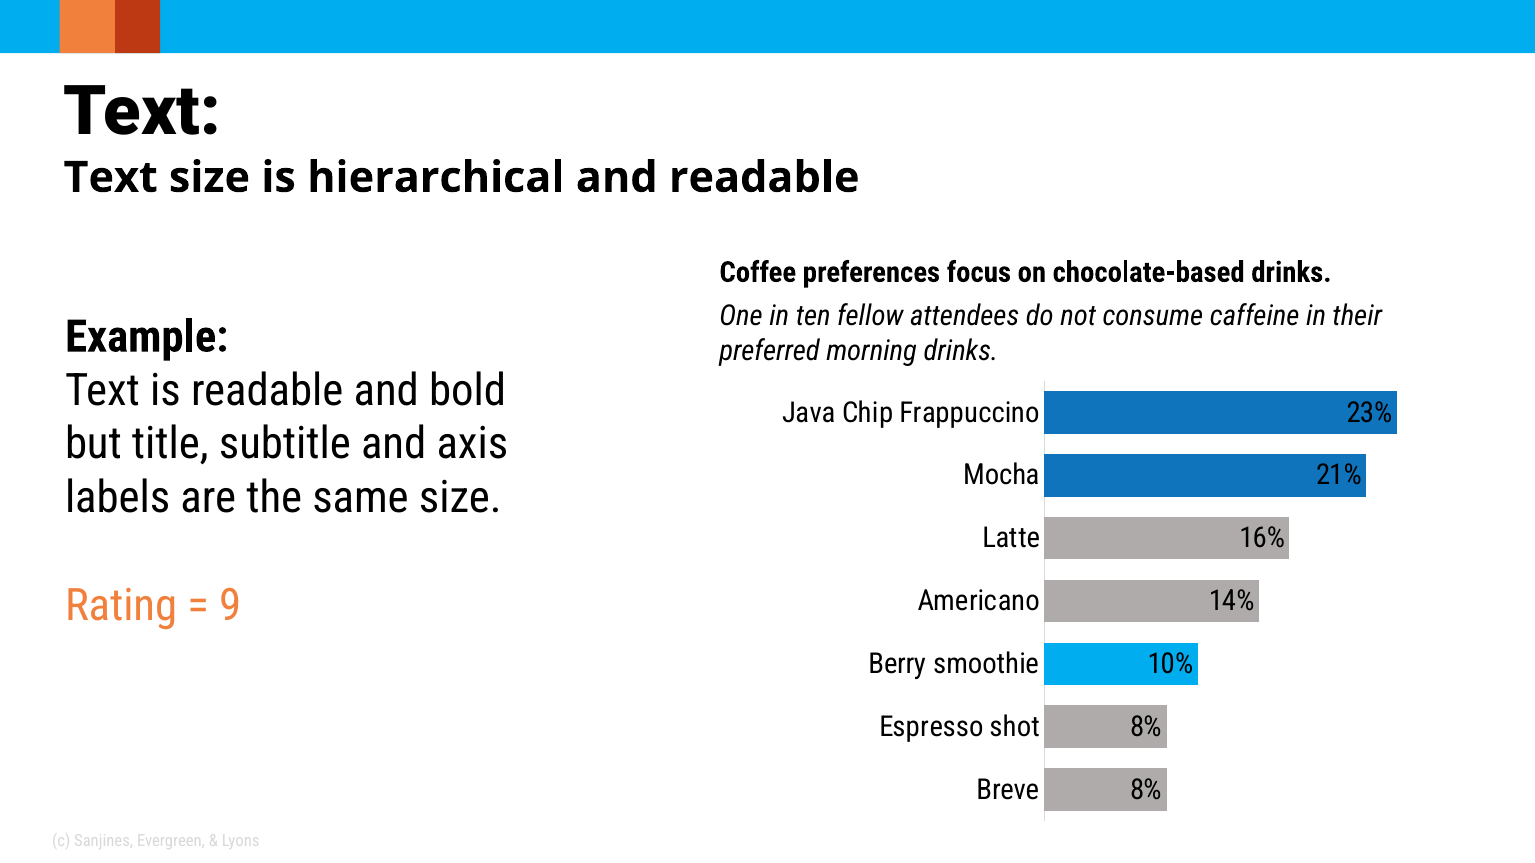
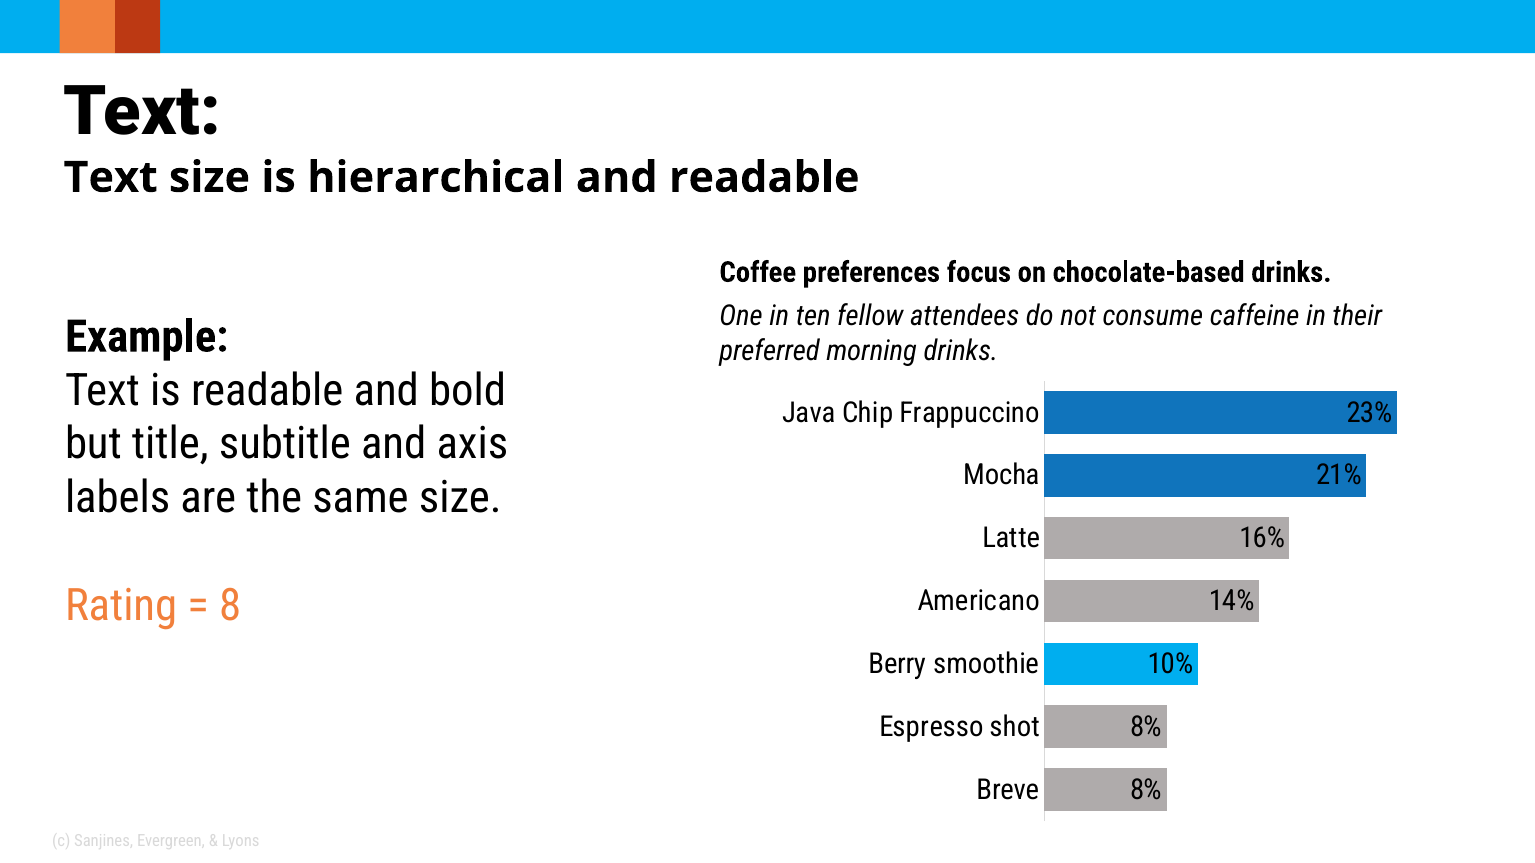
9: 9 -> 8 (230, 606)
